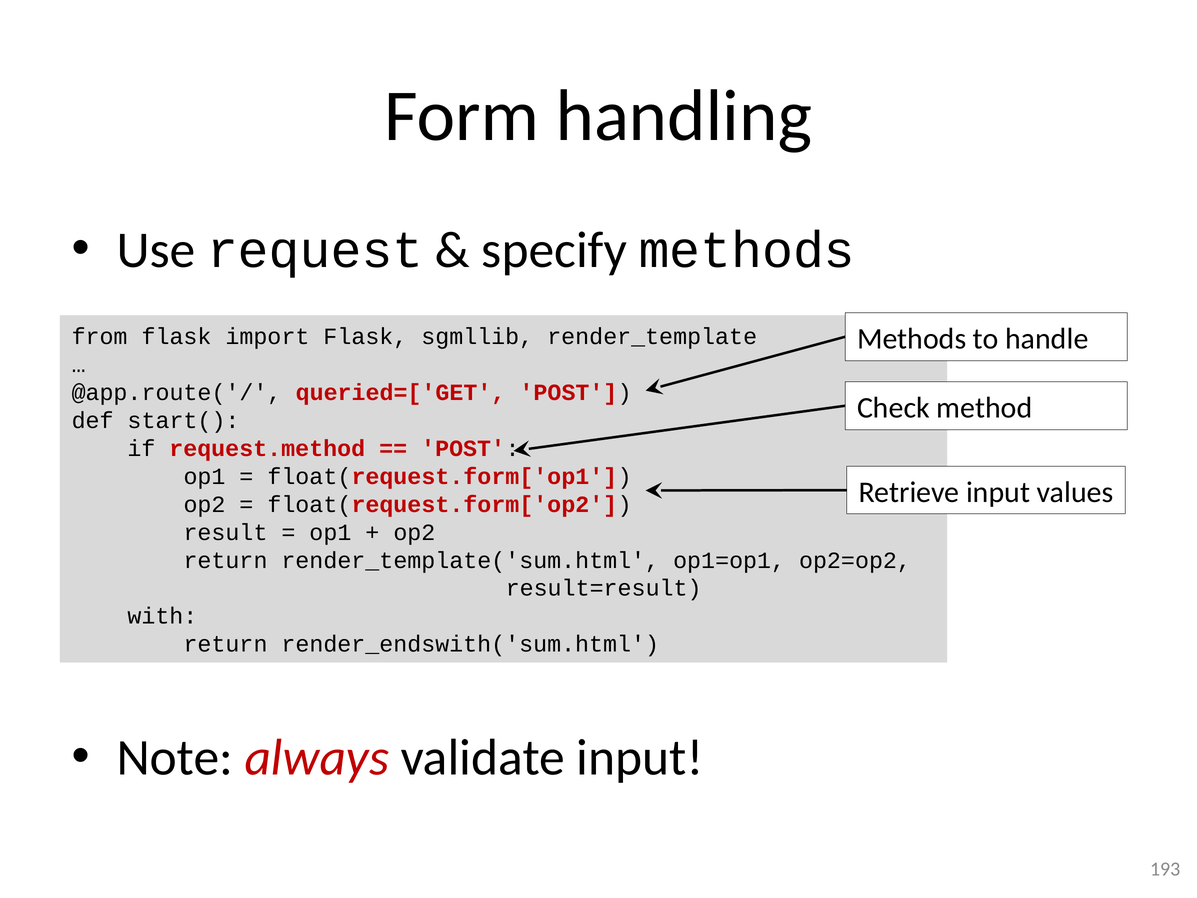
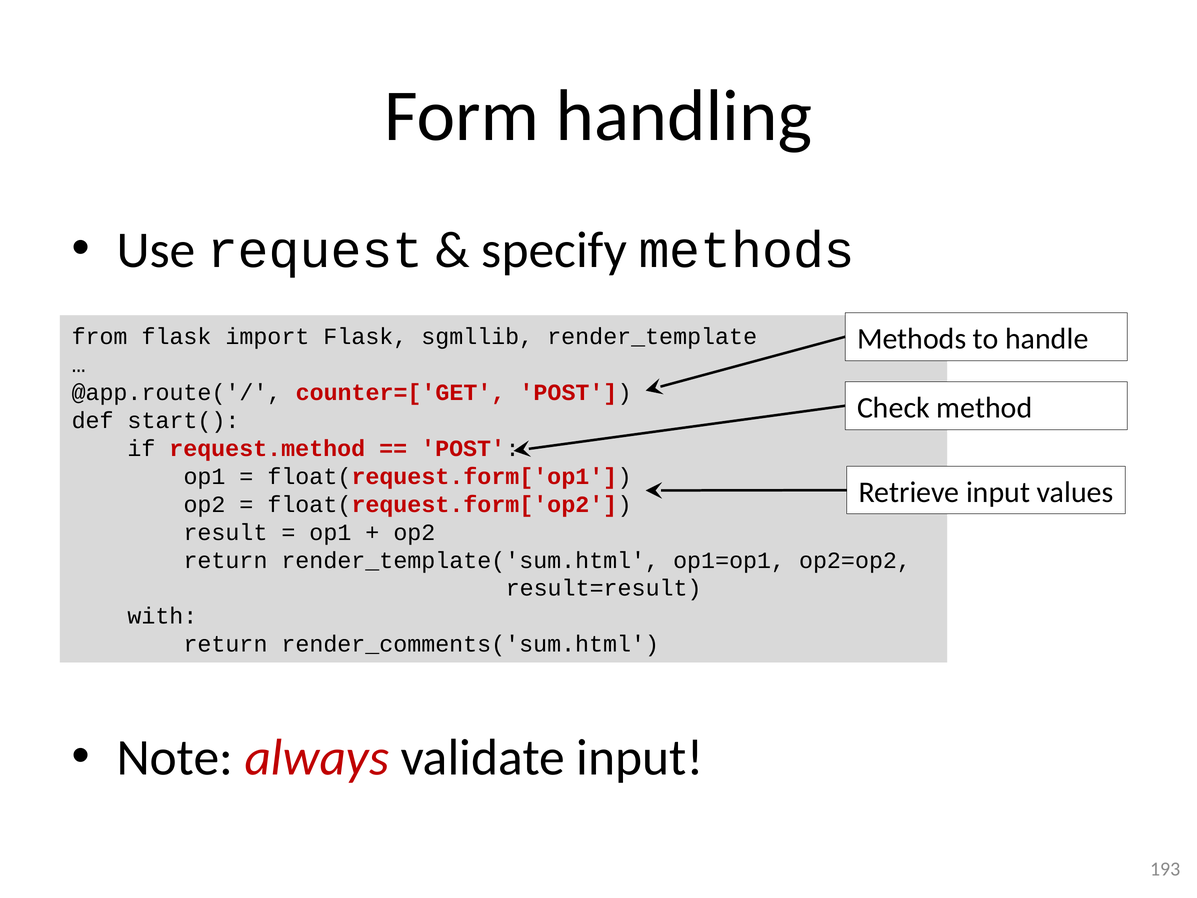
queried=['GET: queried=['GET -> counter=['GET (401, 393)
render_endswith('sum.html: render_endswith('sum.html -> render_comments('sum.html (470, 644)
